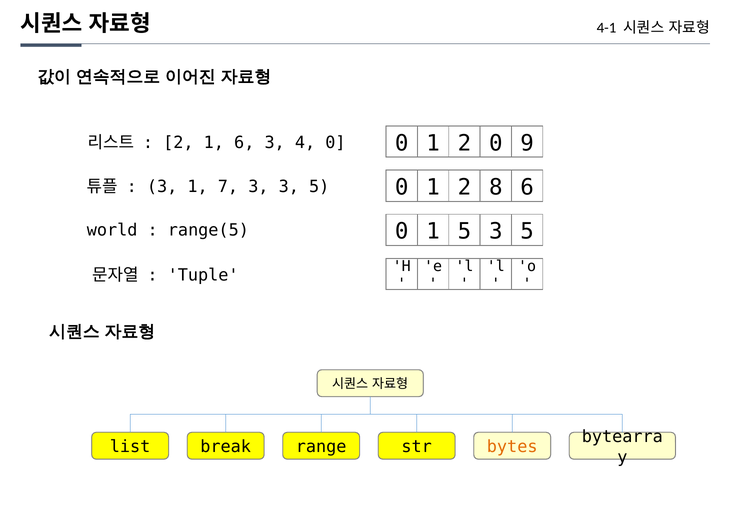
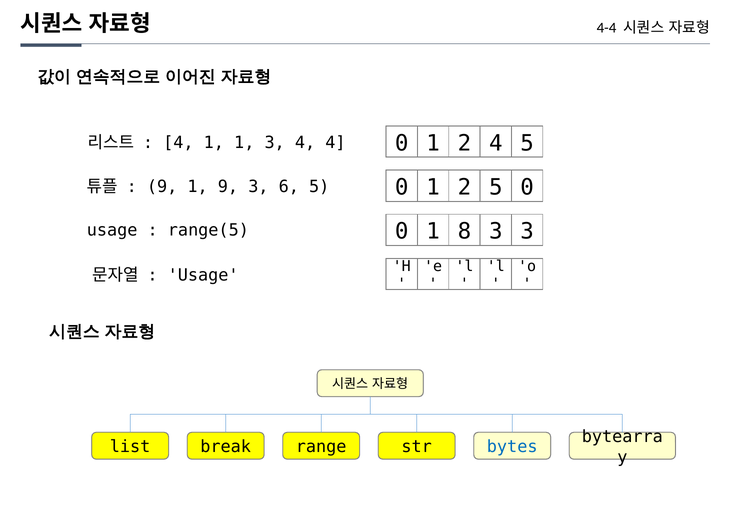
4-1: 4-1 -> 4-4 (607, 28)
2 0: 0 -> 4 (496, 143)
0 9: 9 -> 5 (527, 143)
2: 2 -> 4 (178, 143)
1 6: 6 -> 1 (244, 143)
4 0: 0 -> 4 (335, 143)
2 8: 8 -> 5 (496, 187)
0 6: 6 -> 0 (527, 187)
3: 3 -> 9 (162, 187)
1 7: 7 -> 9 (228, 187)
3 3: 3 -> 6 (289, 187)
1 5: 5 -> 8 (464, 232)
0 5: 5 -> 3 (527, 232)
world: world -> usage (112, 230)
Tuple: Tuple -> Usage (203, 275)
bytes colour: orange -> blue (512, 447)
